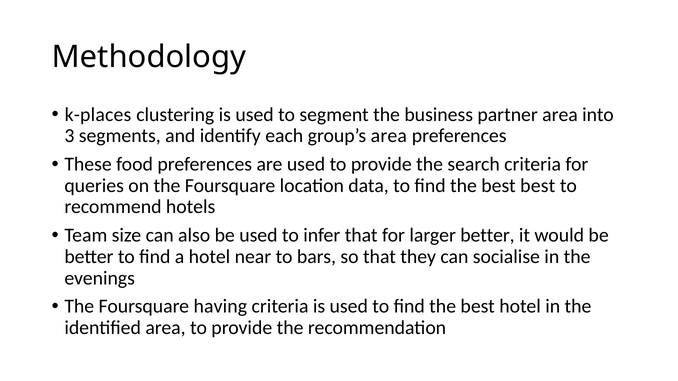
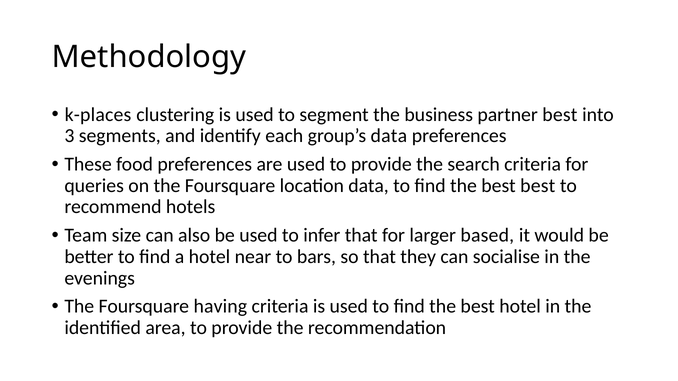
partner area: area -> best (560, 115)
group’s area: area -> data (389, 136)
larger better: better -> based (487, 236)
